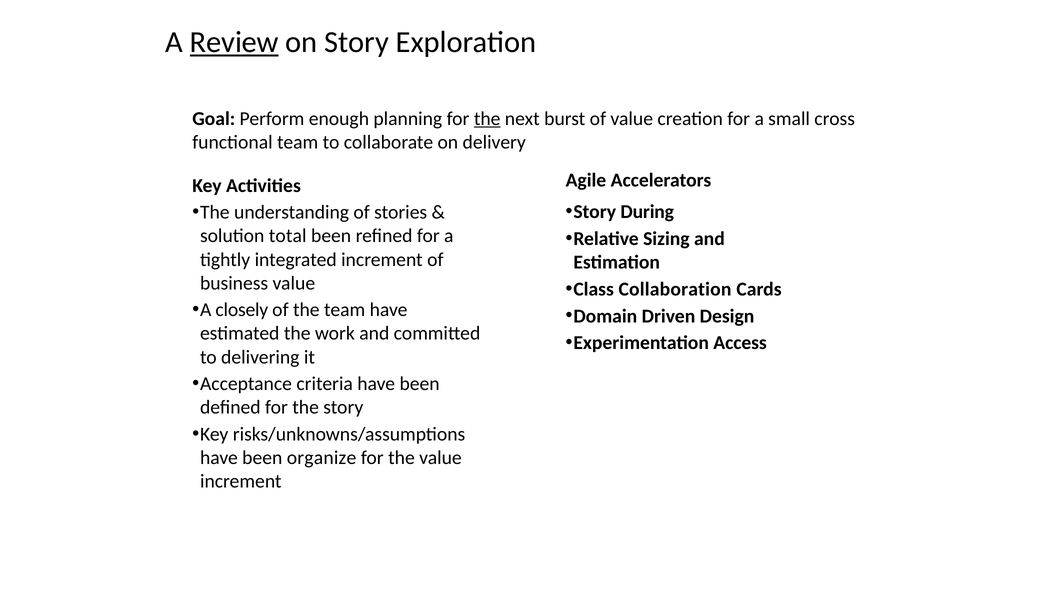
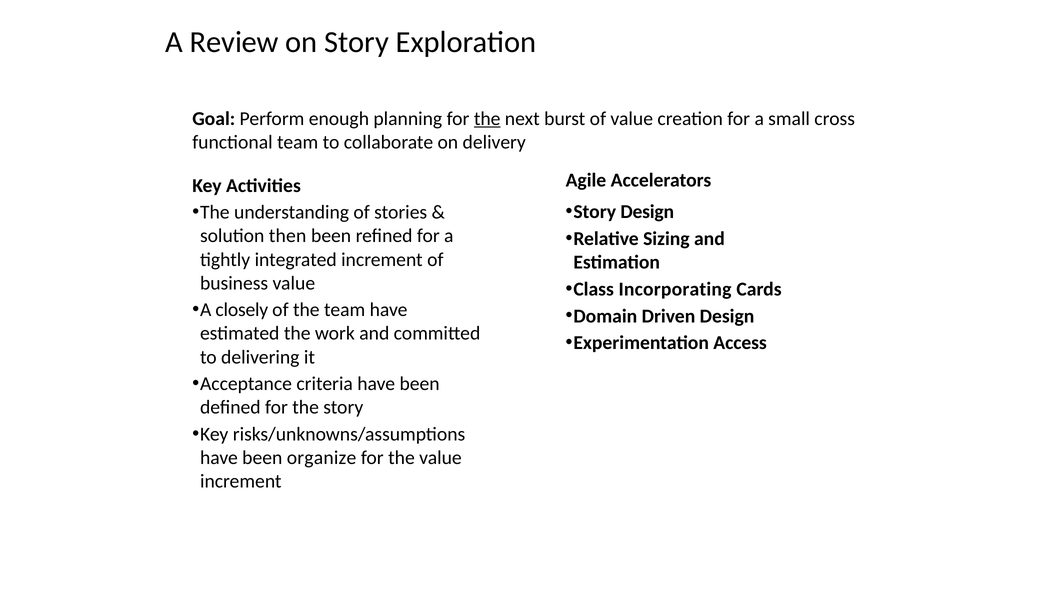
Review underline: present -> none (234, 42)
Story During: During -> Design (647, 212)
total: total -> then (288, 236)
Collaboration: Collaboration -> Incorporating (675, 289)
